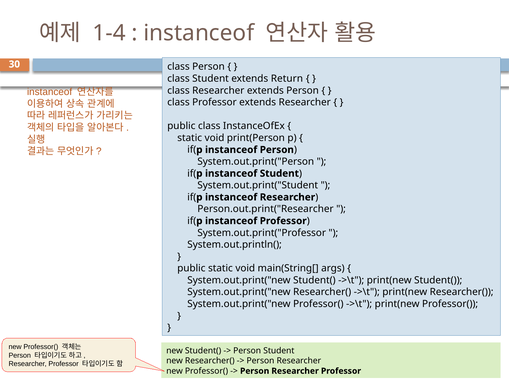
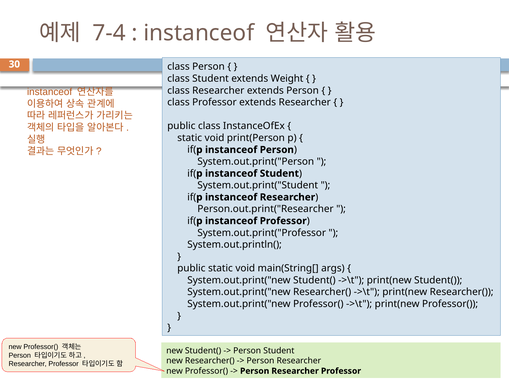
1-4: 1-4 -> 7-4 (109, 33)
Return: Return -> Weight (287, 79)
